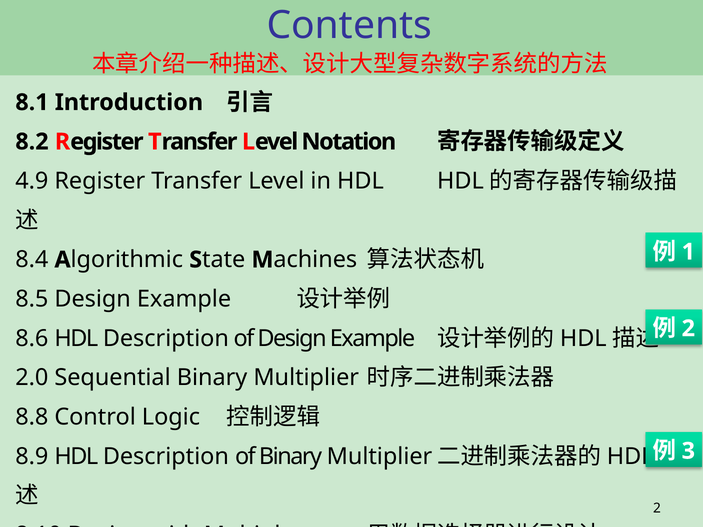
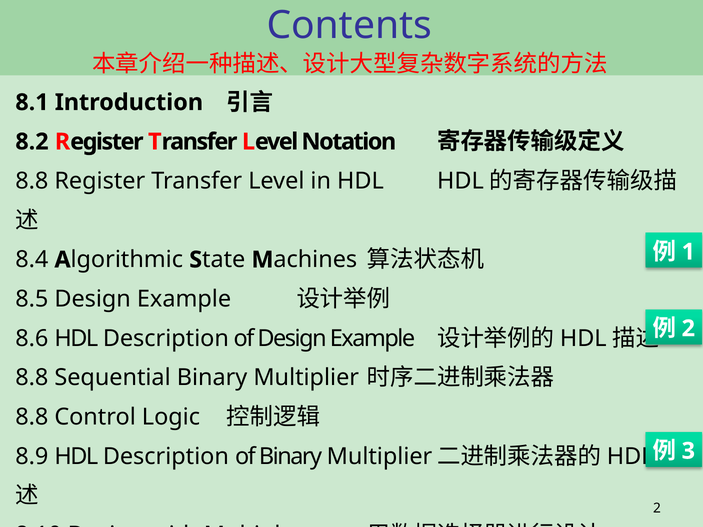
4.9: 4.9 -> 8.8 (32, 181)
2.0: 2.0 -> 8.8 (32, 378)
